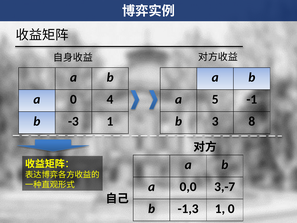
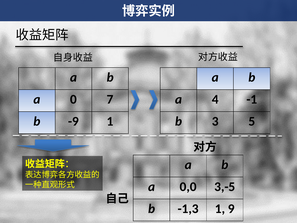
4: 4 -> 7 (110, 99)
5: 5 -> 4 (215, 99)
-3: -3 -> -9 (73, 121)
8: 8 -> 5 (252, 121)
3,-7: 3,-7 -> 3,-5 (225, 187)
1 0: 0 -> 9 (231, 209)
